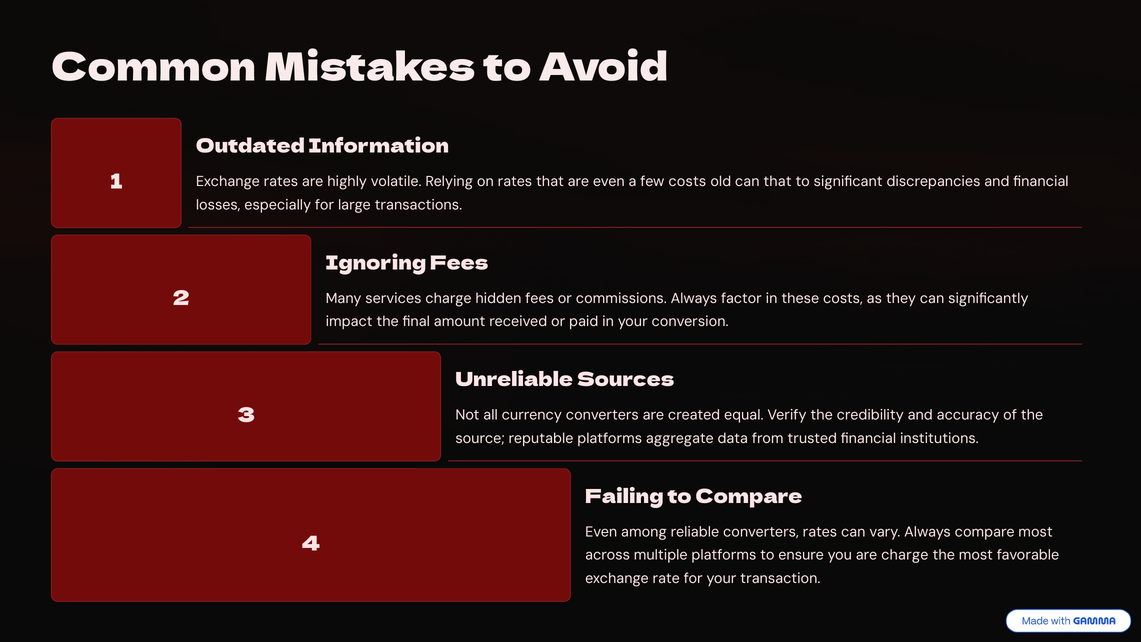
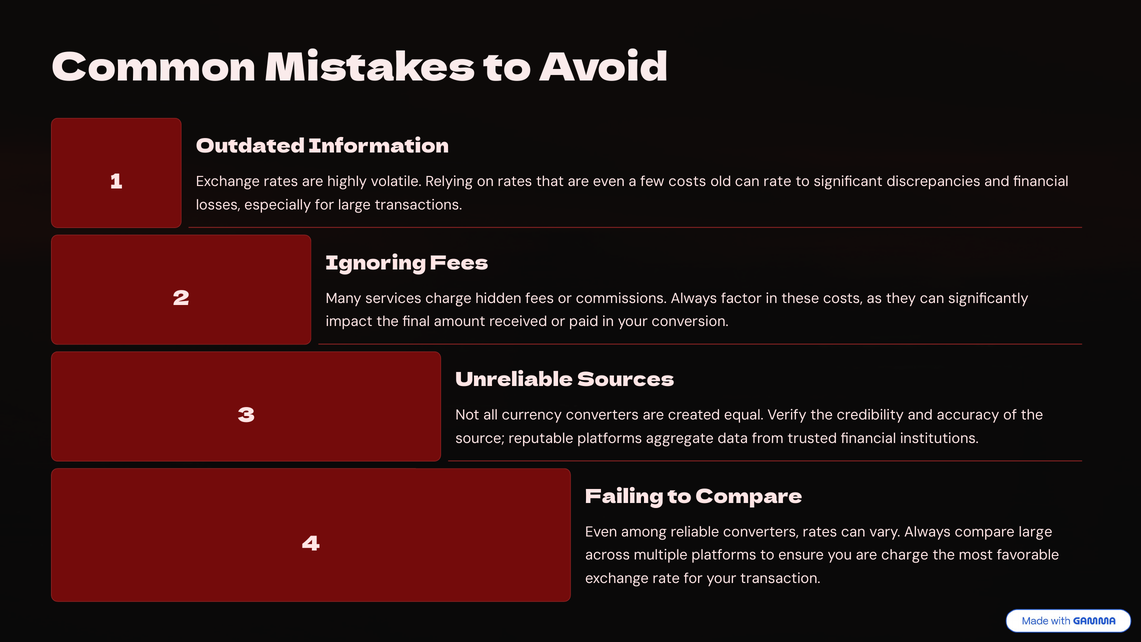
can that: that -> rate (777, 182)
compare most: most -> large (1036, 532)
